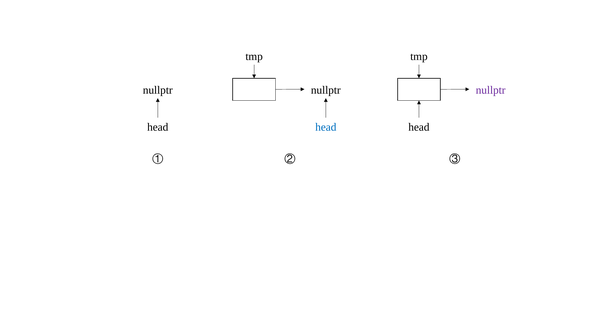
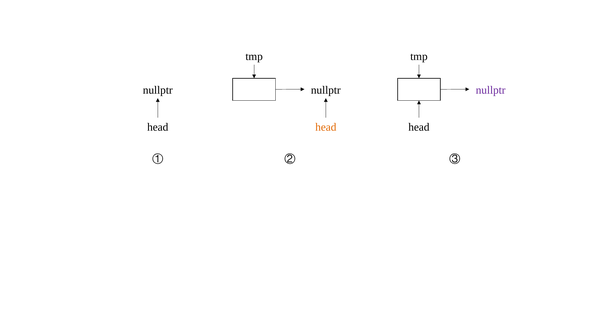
head colour: blue -> orange (326, 127)
